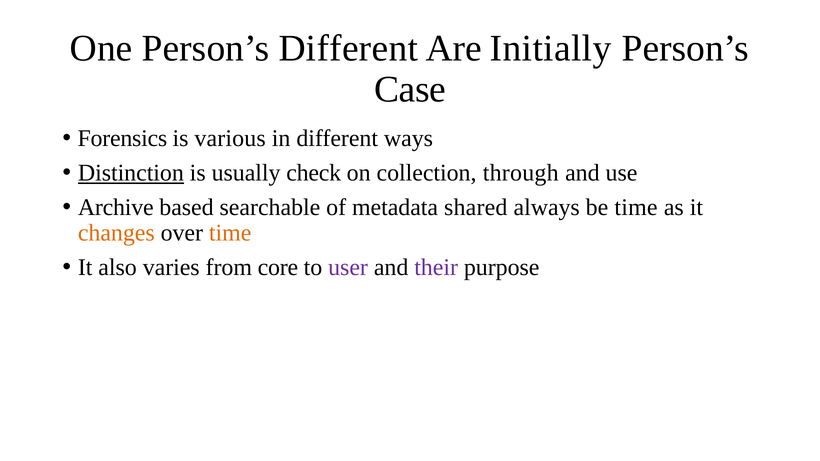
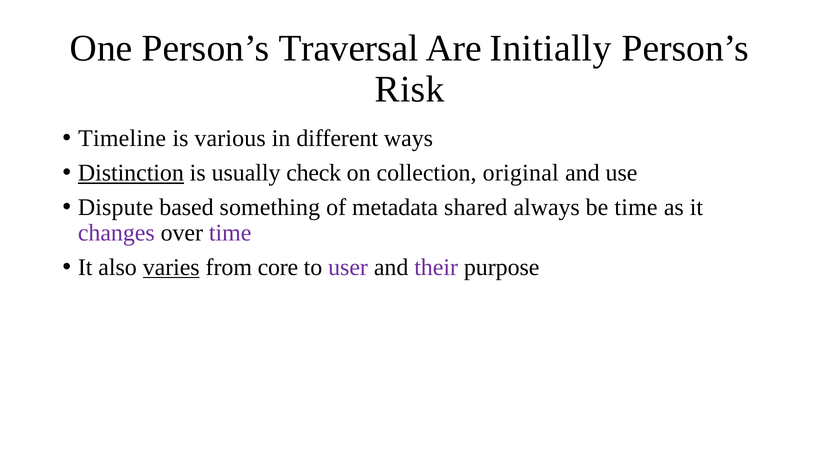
Person’s Different: Different -> Traversal (349, 49)
Case: Case -> Risk (410, 89)
Forensics: Forensics -> Timeline (122, 139)
through: through -> original (521, 173)
Archive: Archive -> Dispute (116, 207)
searchable: searchable -> something (270, 207)
changes colour: orange -> purple (116, 233)
time colour: orange -> purple (230, 233)
varies underline: none -> present (171, 267)
